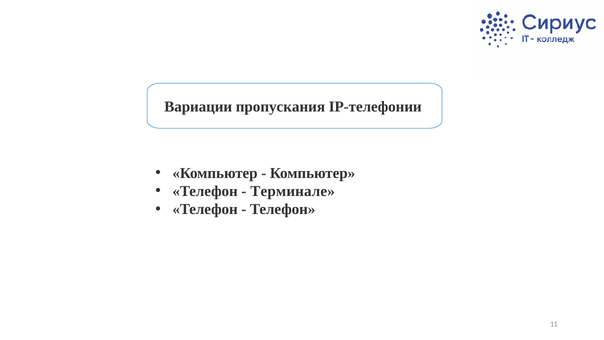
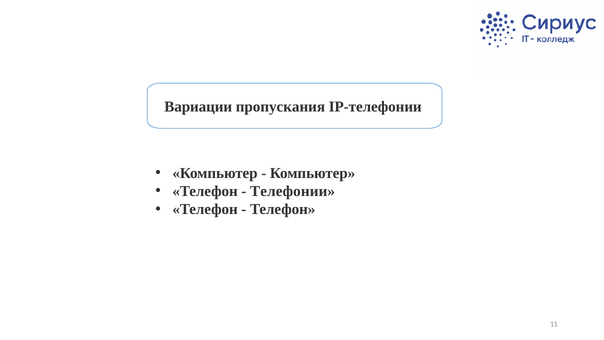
Терминале: Терминале -> Телефонии (293, 191)
